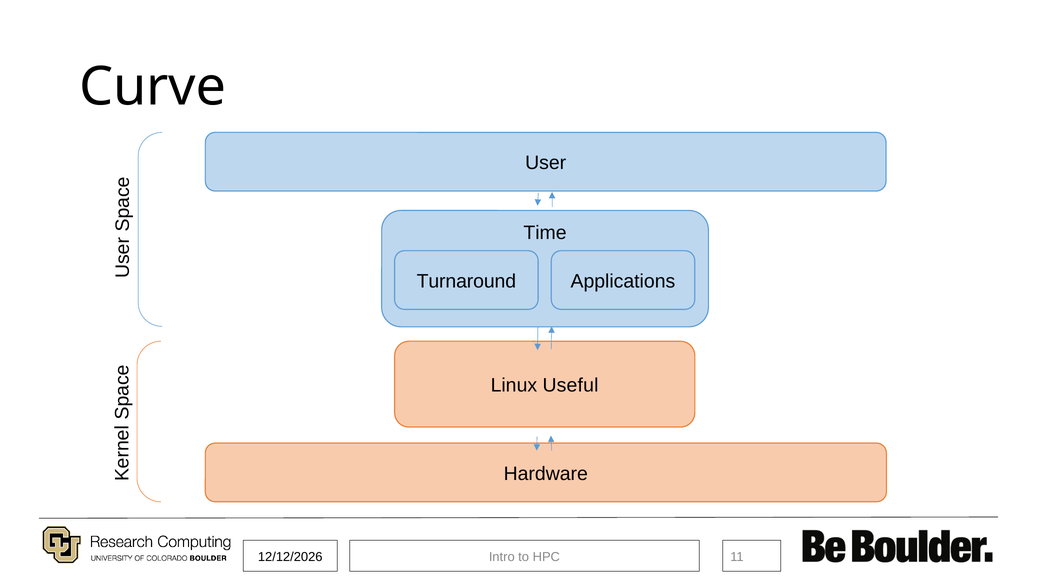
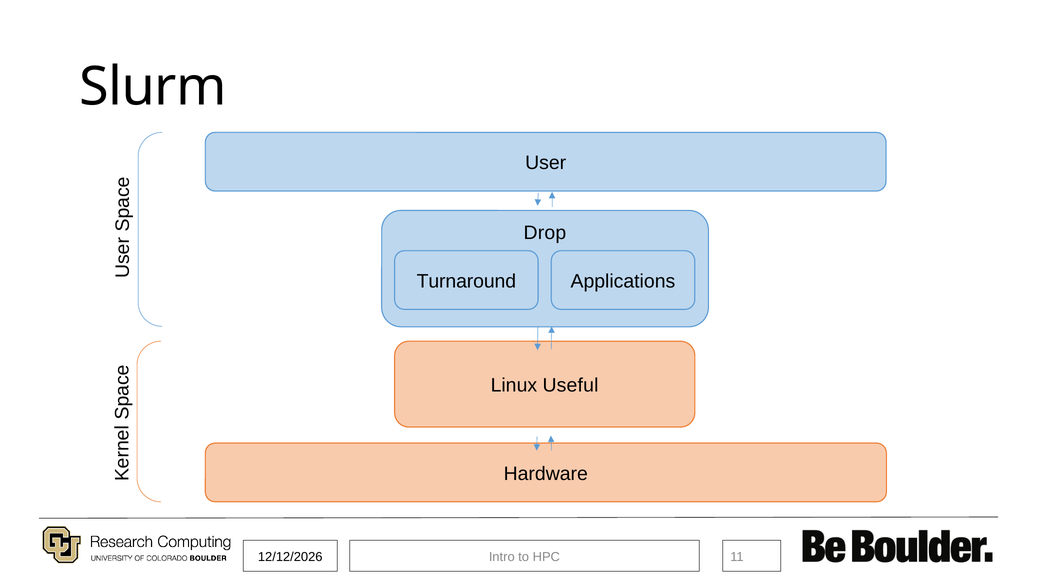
Curve: Curve -> Slurm (153, 87)
Time: Time -> Drop (545, 233)
